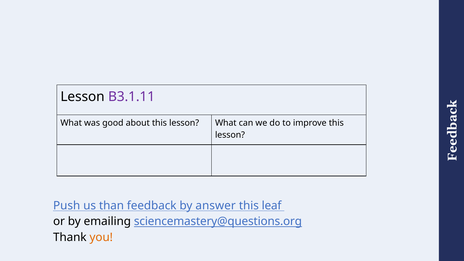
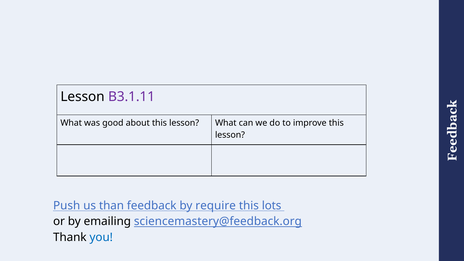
answer: answer -> require (216, 206)
leaf: leaf -> lots (272, 206)
sciencemastery@questions.org: sciencemastery@questions.org -> sciencemastery@feedback.org (218, 221)
you colour: orange -> blue (101, 237)
